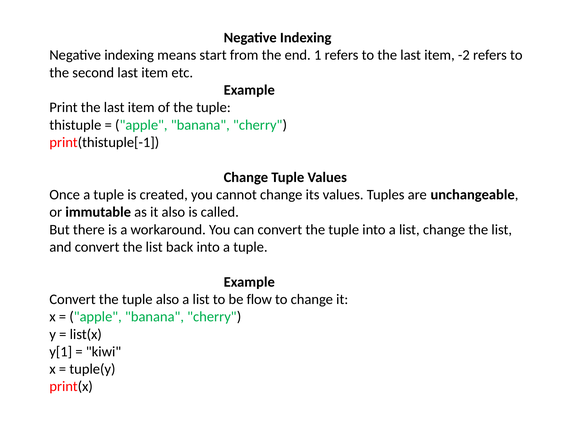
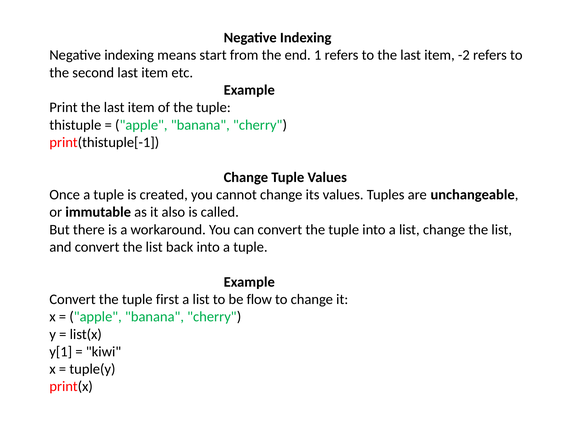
tuple also: also -> first (167, 299)
